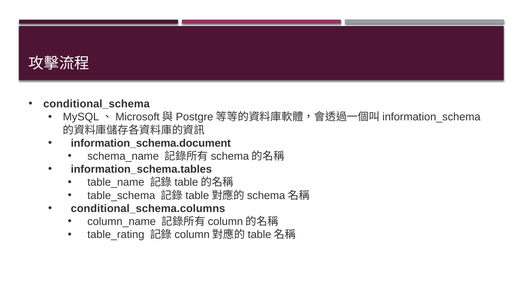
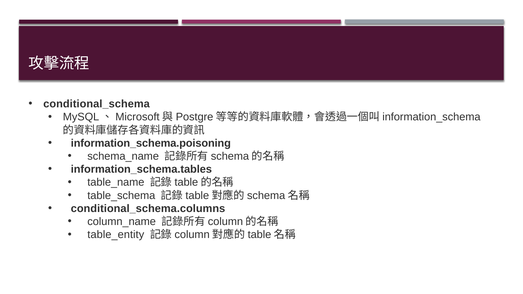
information_schema.document: information_schema.document -> information_schema.poisoning (151, 143)
table_rating: table_rating -> table_entity (116, 235)
